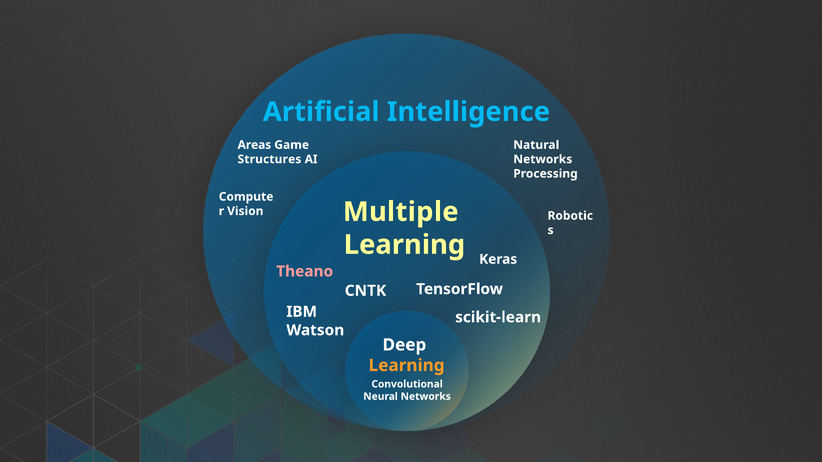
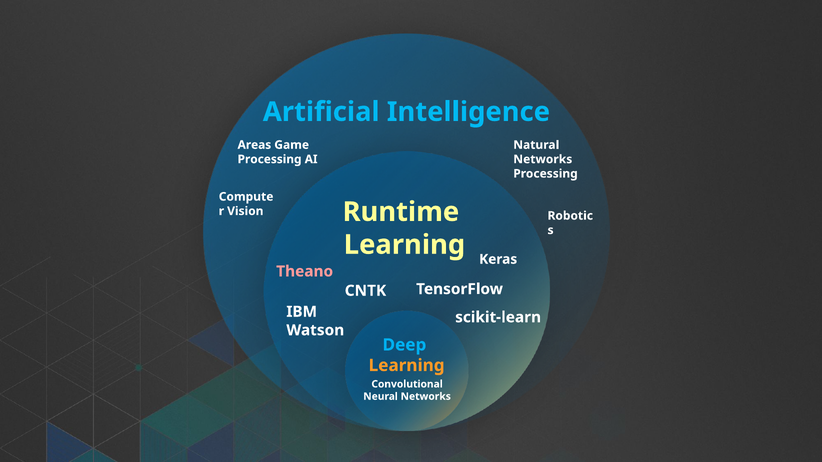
Structures: Structures -> Processing (270, 159)
Multiple: Multiple -> Runtime (401, 212)
Deep colour: white -> light blue (404, 345)
